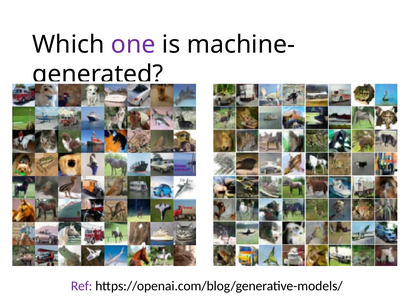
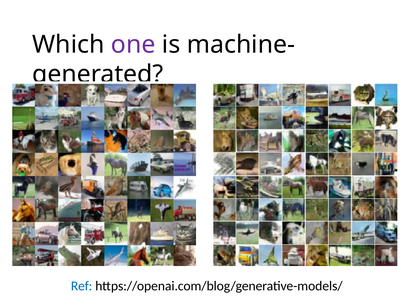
Ref colour: purple -> blue (82, 286)
